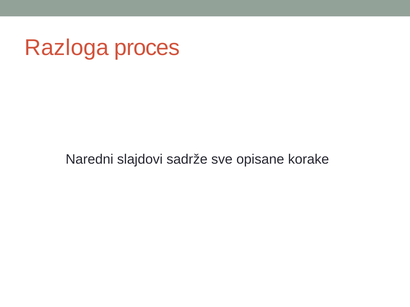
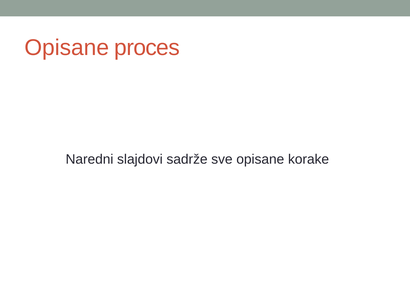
Razloga: Razloga -> Opisane (67, 48)
